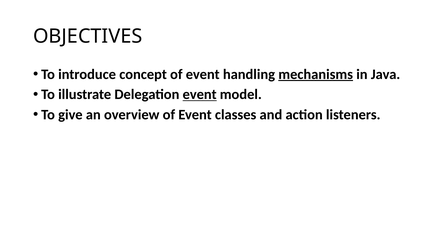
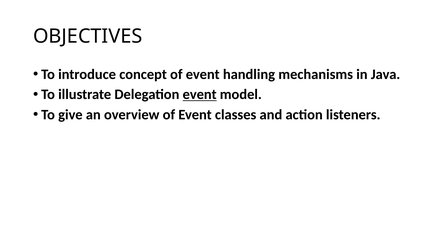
mechanisms underline: present -> none (316, 74)
